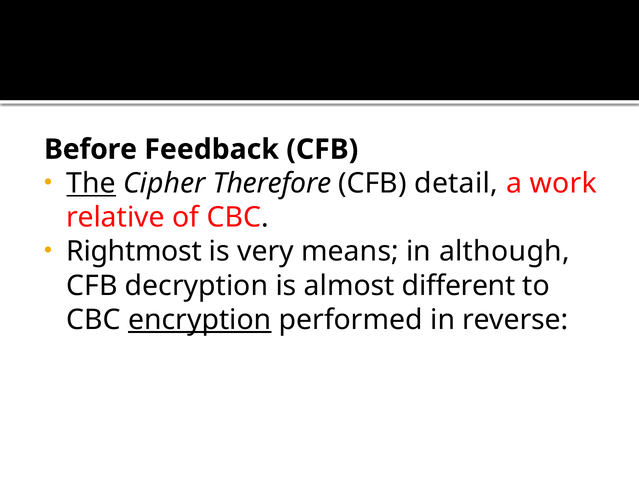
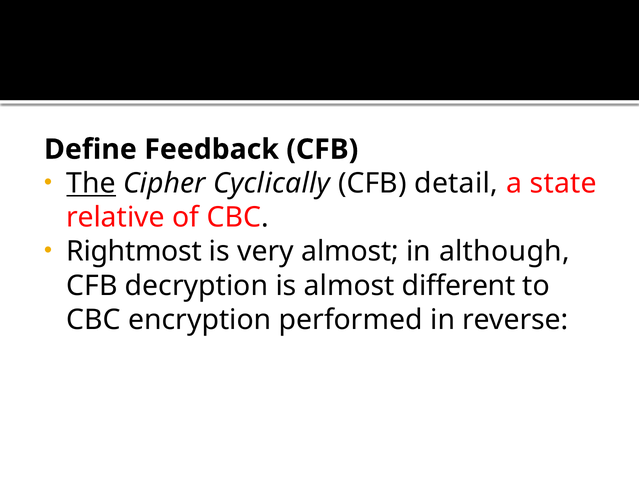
Before: Before -> Define (90, 149)
Therefore: Therefore -> Cyclically (272, 184)
work: work -> state (563, 184)
very means: means -> almost (350, 252)
encryption underline: present -> none (200, 320)
